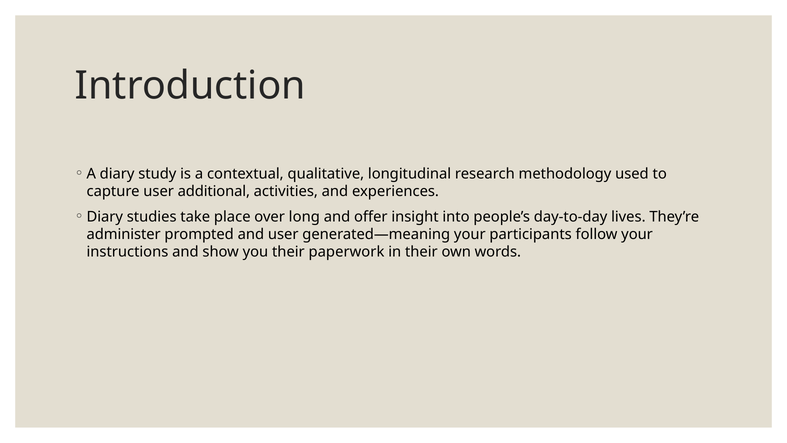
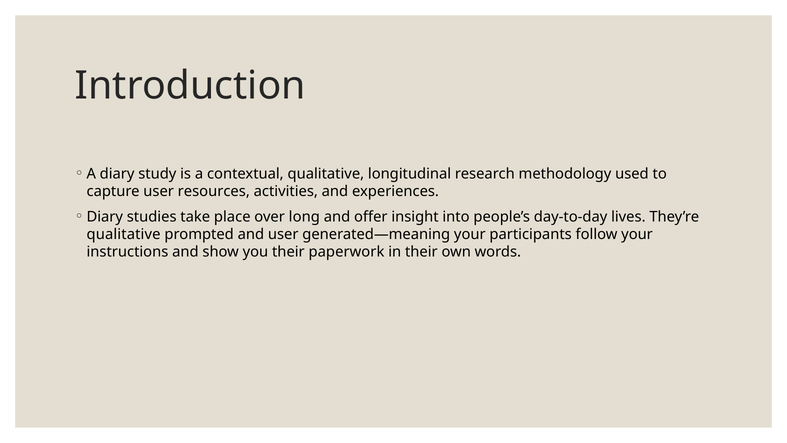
additional: additional -> resources (214, 191)
administer: administer -> qualitative (124, 234)
